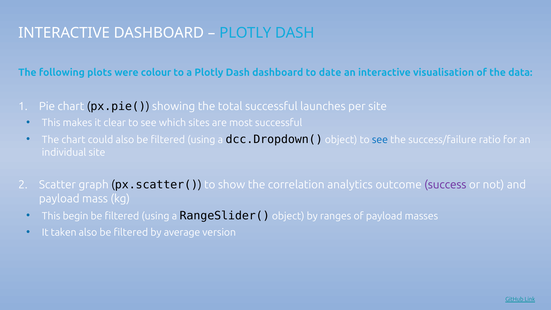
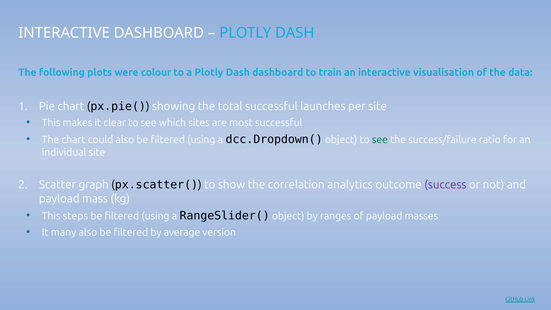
date: date -> train (330, 72)
see colour: blue -> green (380, 140)
begin: begin -> steps (75, 216)
taken: taken -> many (64, 232)
